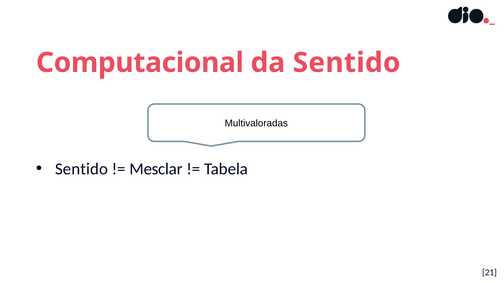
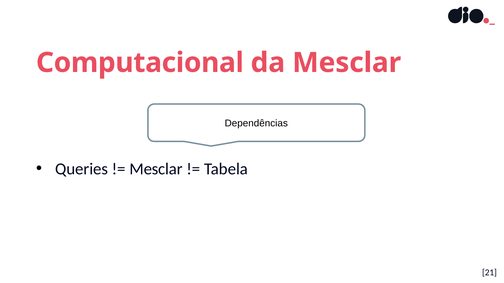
da Sentido: Sentido -> Mesclar (347, 63)
Multivaloradas: Multivaloradas -> Dependências (256, 124)
Sentido: Sentido -> Queries (82, 169)
